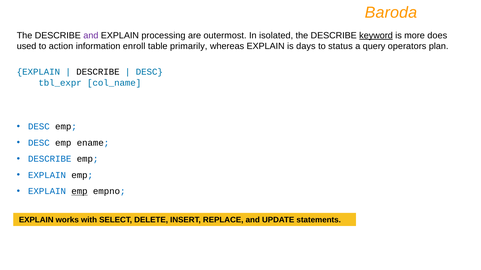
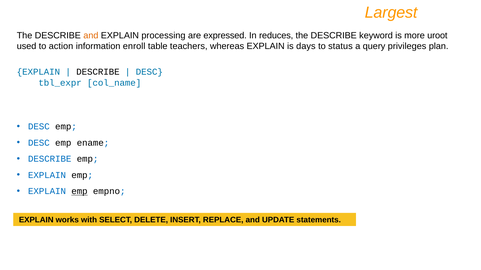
Baroda: Baroda -> Largest (391, 13)
and colour: purple -> orange (91, 36)
outermost: outermost -> expressed (225, 36)
isolated: isolated -> reduces (276, 36)
keyword underline: present -> none (376, 36)
does: does -> uroot (437, 36)
primarily: primarily -> teachers (189, 46)
operators: operators -> privileges (407, 46)
